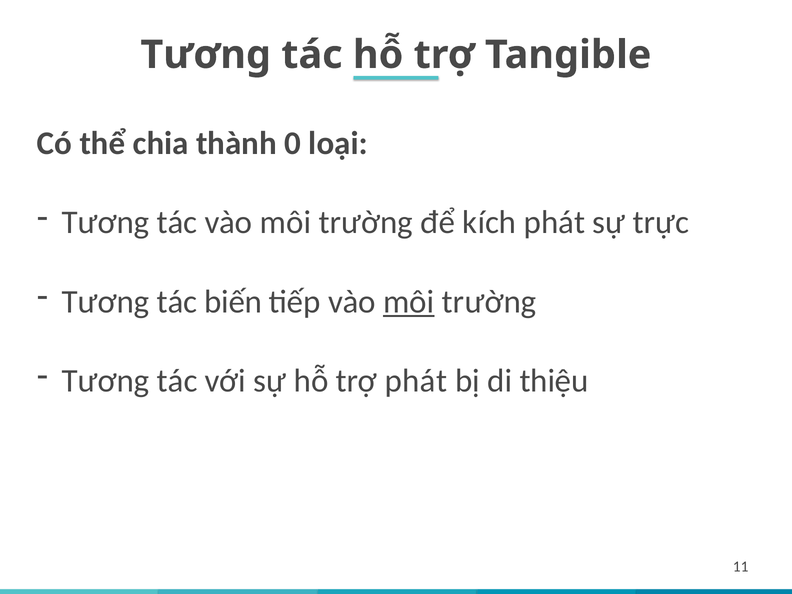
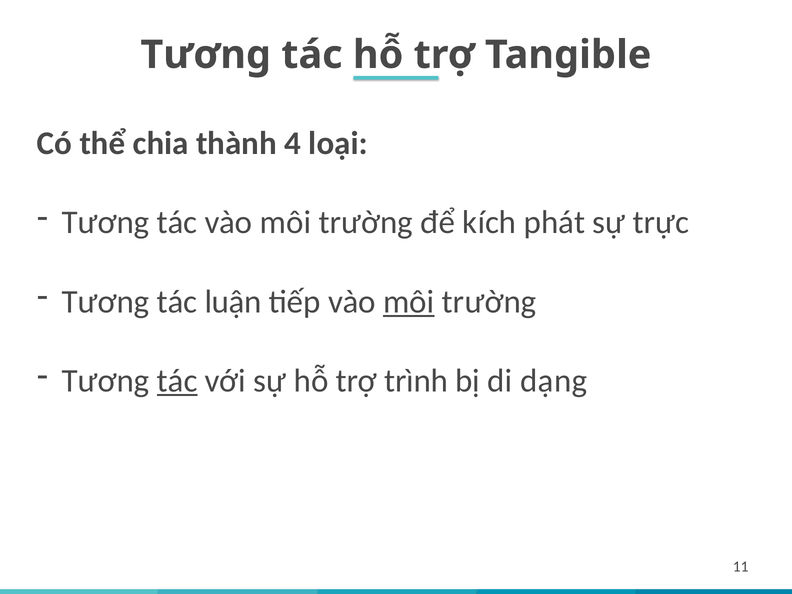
0: 0 -> 4 (293, 143)
biến: biến -> luận (233, 302)
tác underline: none -> present (177, 381)
trợ phát: phát -> trình (416, 381)
thiệu: thiệu -> dạng (554, 381)
